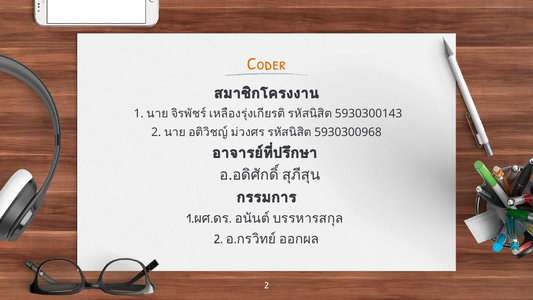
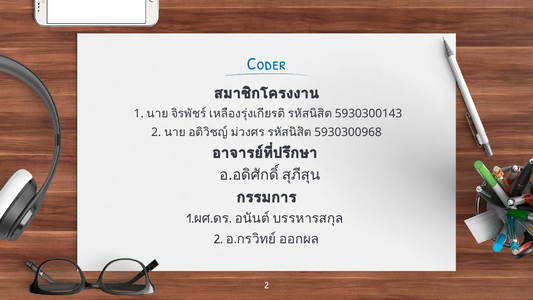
Coder colour: orange -> blue (266, 64)
